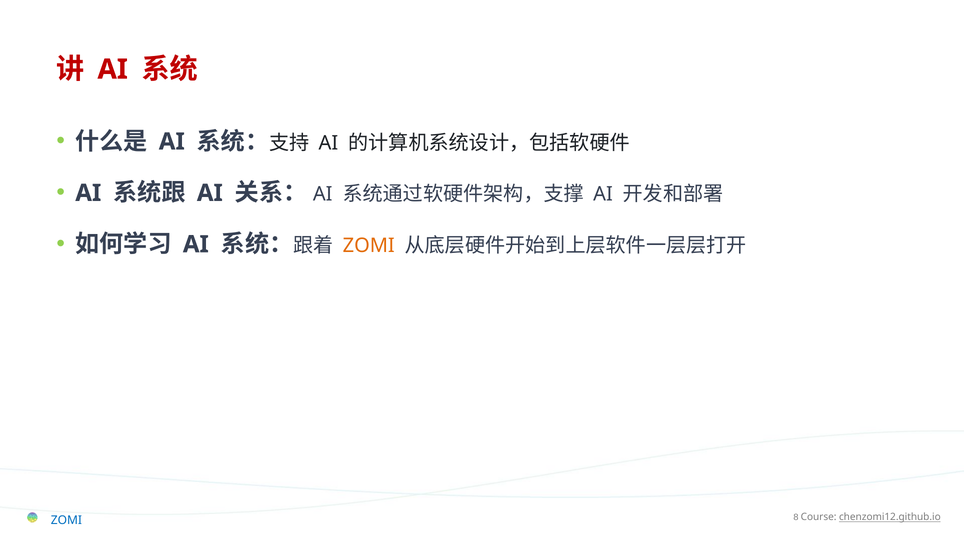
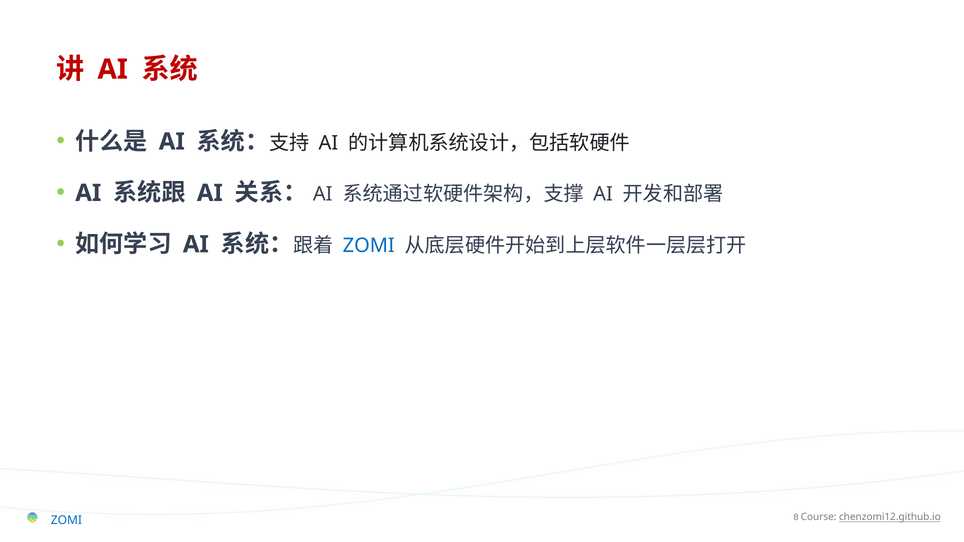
ZOMI colour: orange -> blue (369, 246)
